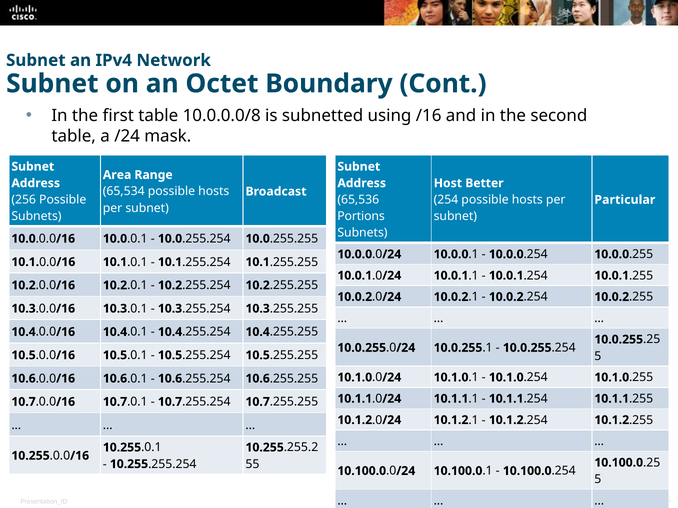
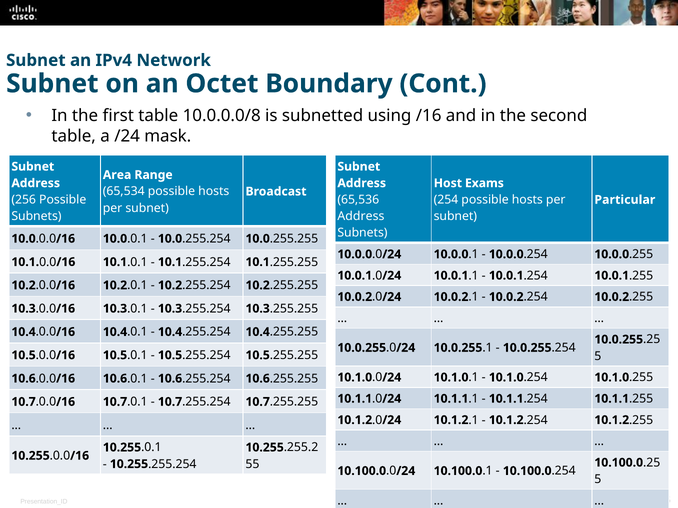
Better: Better -> Exams (484, 183)
Portions: Portions -> Address (361, 217)
